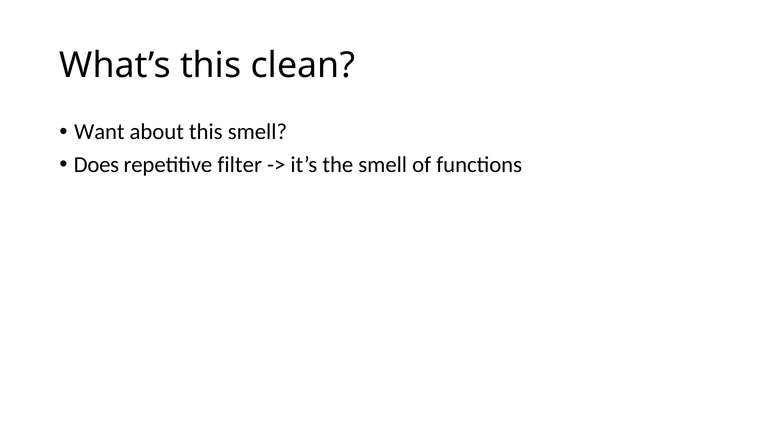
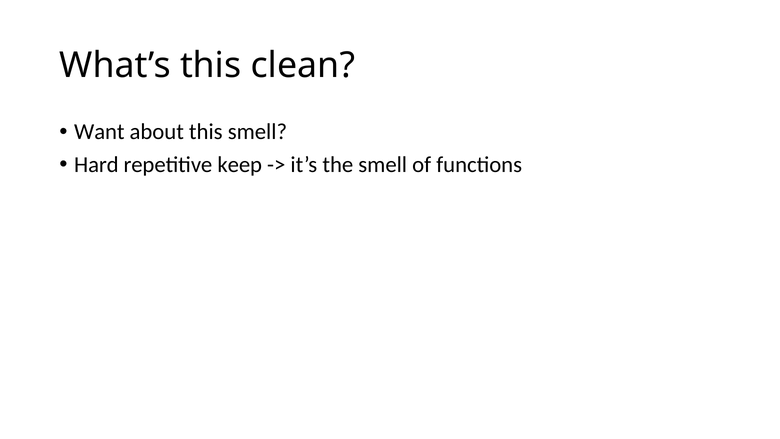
Does: Does -> Hard (96, 165)
filter: filter -> keep (240, 165)
